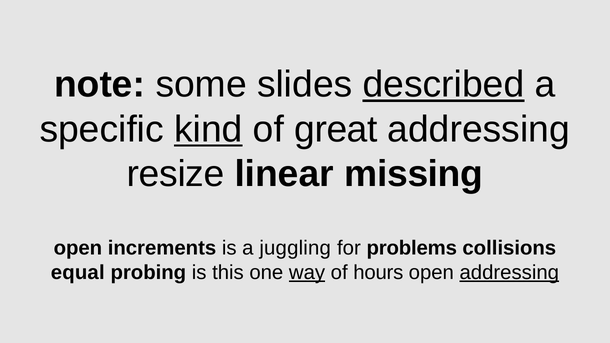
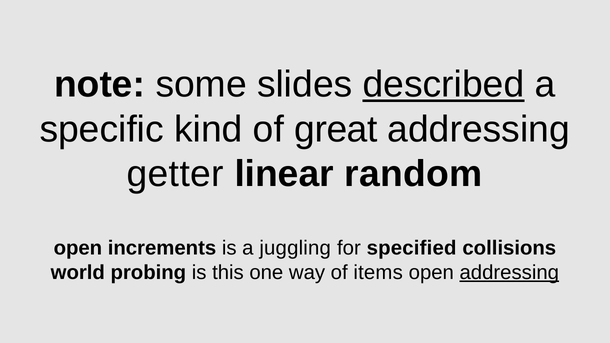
kind underline: present -> none (208, 129)
resize: resize -> getter (175, 174)
missing: missing -> random (413, 174)
problems: problems -> specified (412, 248)
equal: equal -> world (78, 273)
way underline: present -> none (307, 273)
hours: hours -> items (378, 273)
